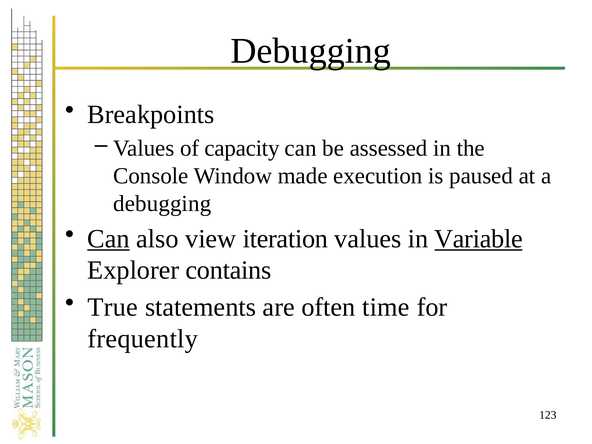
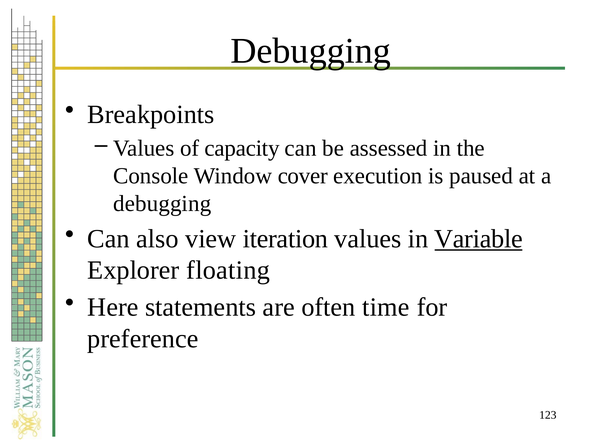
made: made -> cover (303, 176)
Can underline: present -> none (109, 239)
contains: contains -> floating (228, 270)
True: True -> Here (113, 307)
frequently: frequently -> preference (143, 339)
